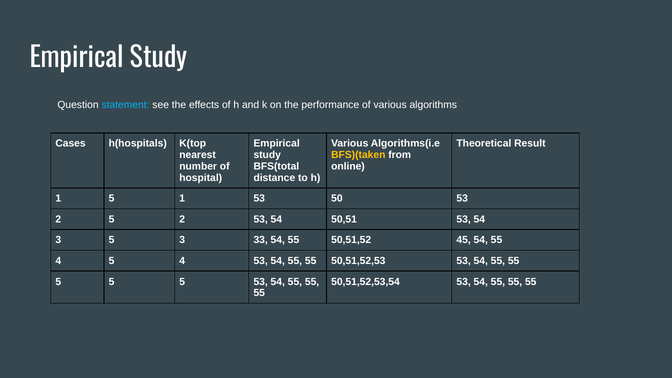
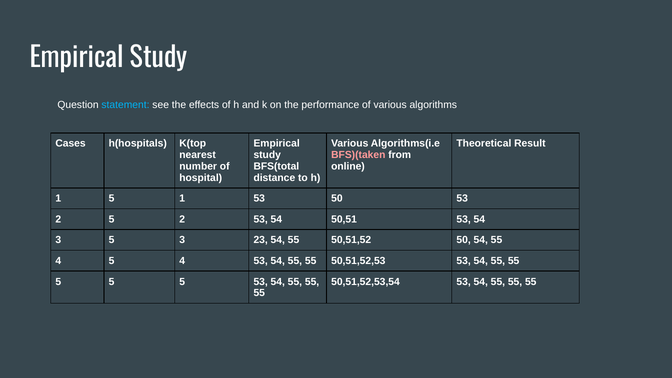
BFS)(taken colour: yellow -> pink (358, 155)
33: 33 -> 23 (261, 240)
50,51,52 45: 45 -> 50 (464, 240)
